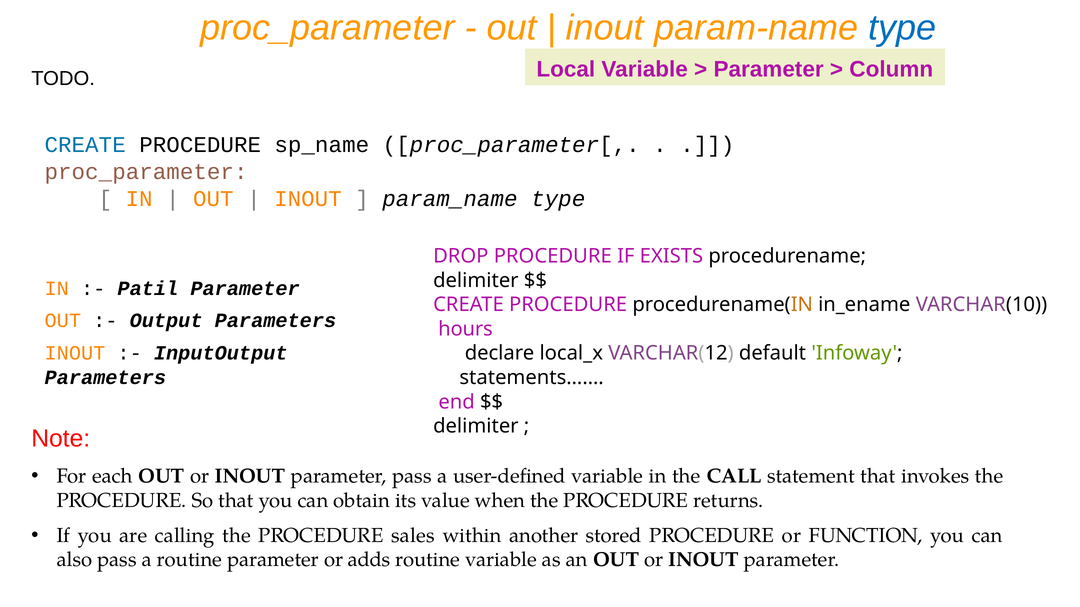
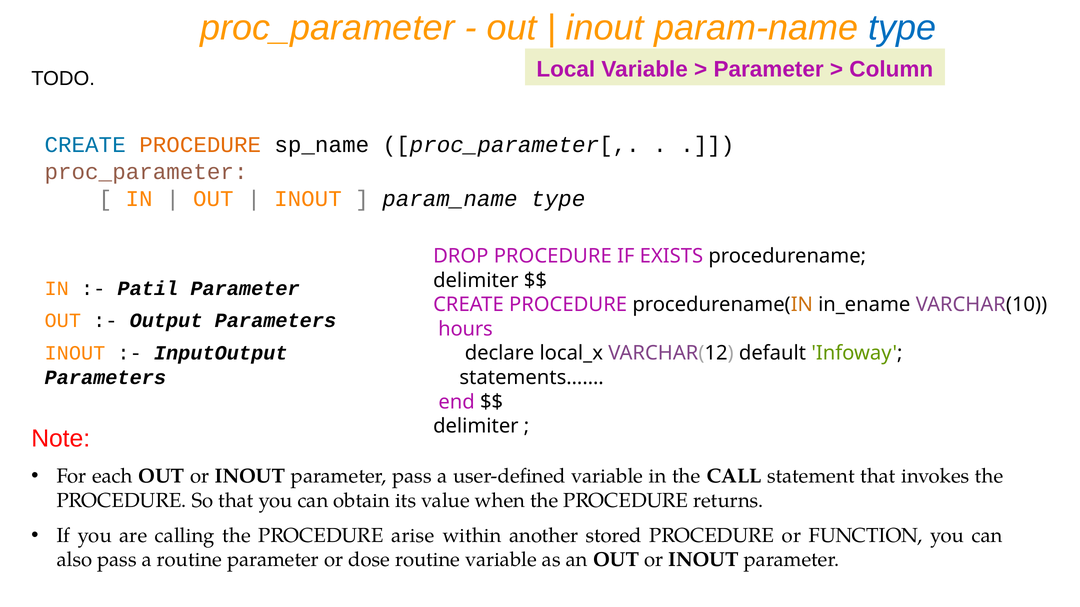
PROCEDURE colour: black -> orange (200, 145)
sales: sales -> arise (413, 536)
adds: adds -> dose (369, 560)
